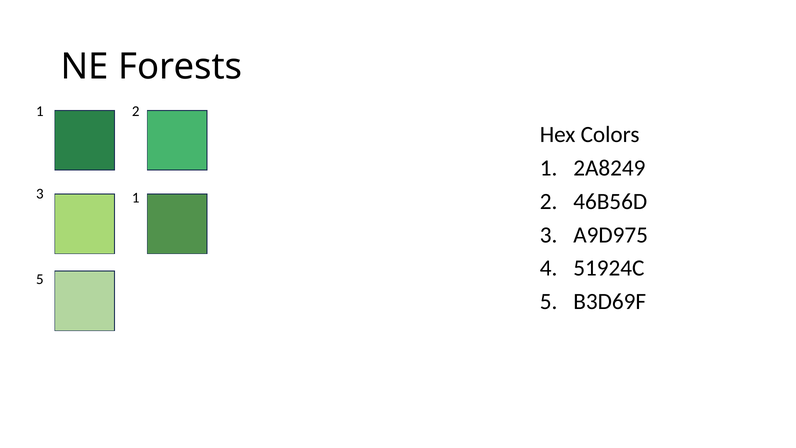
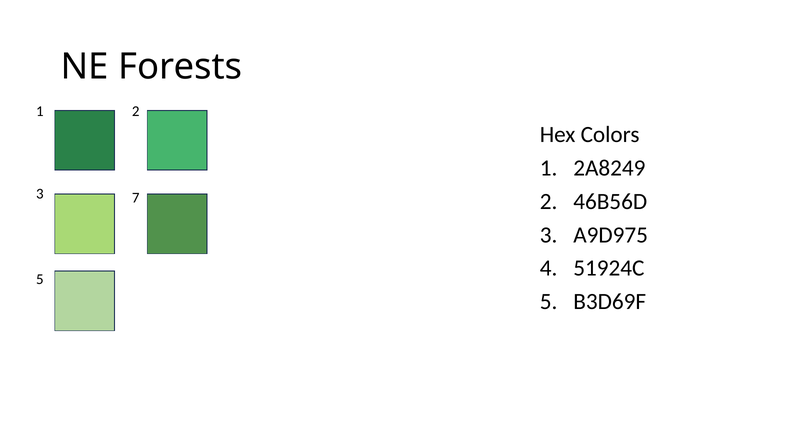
3 1: 1 -> 7 (136, 198)
